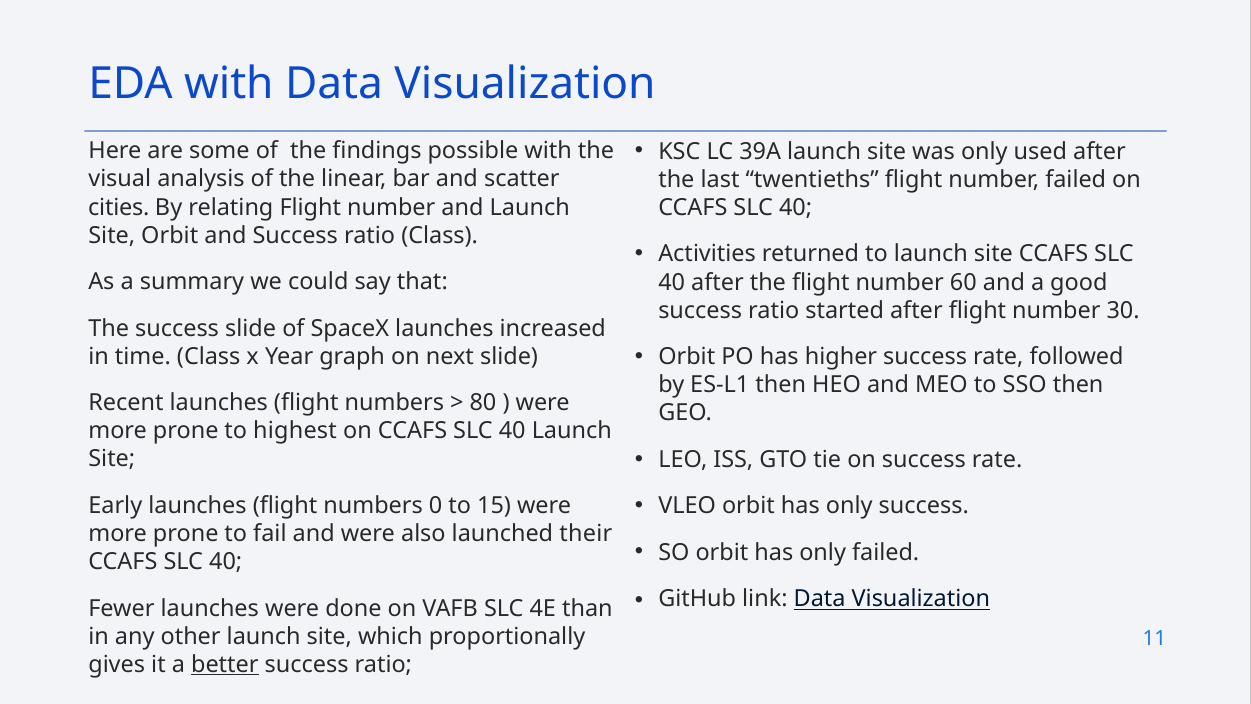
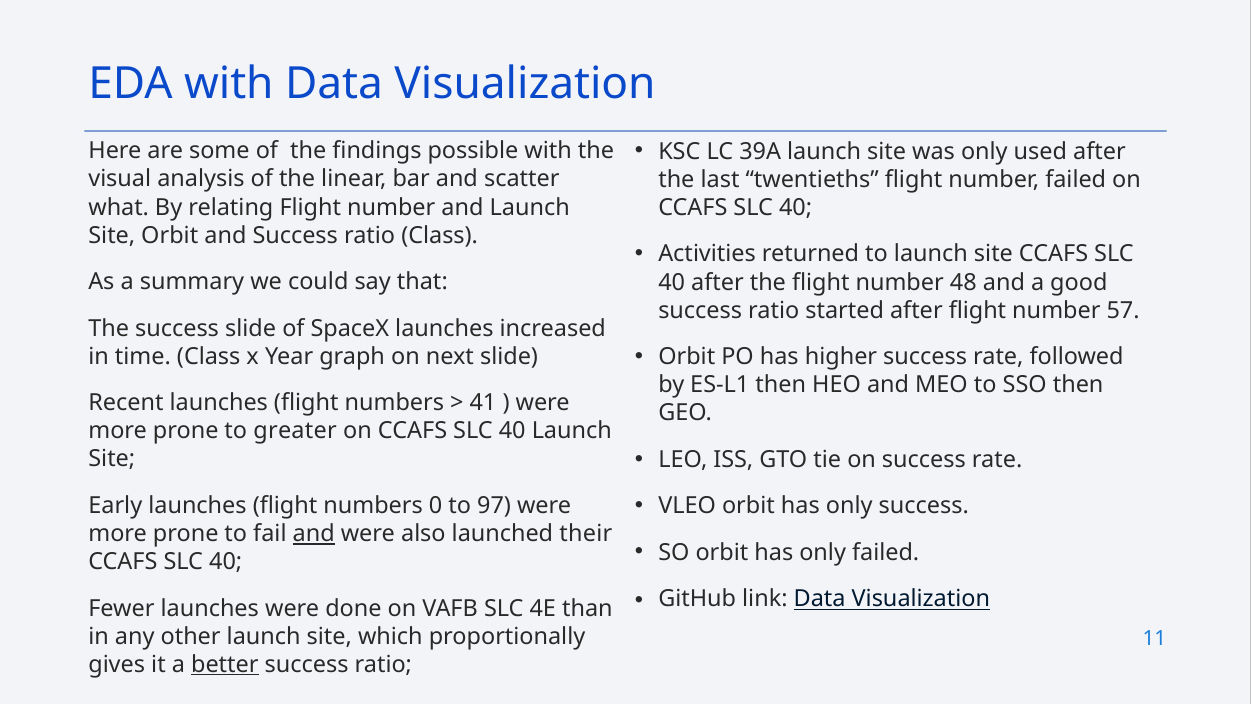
cities: cities -> what (119, 207)
60: 60 -> 48 (963, 282)
30: 30 -> 57 (1123, 310)
80: 80 -> 41 (483, 403)
highest: highest -> greater (295, 431)
15: 15 -> 97 (494, 505)
and underline: none -> present (314, 534)
